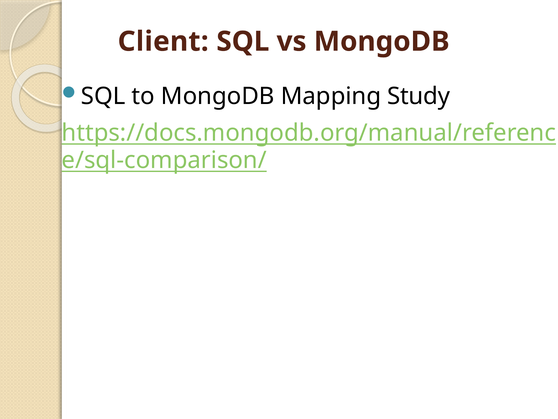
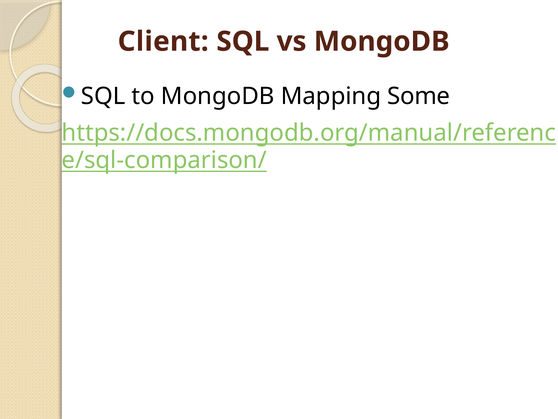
Study: Study -> Some (419, 96)
